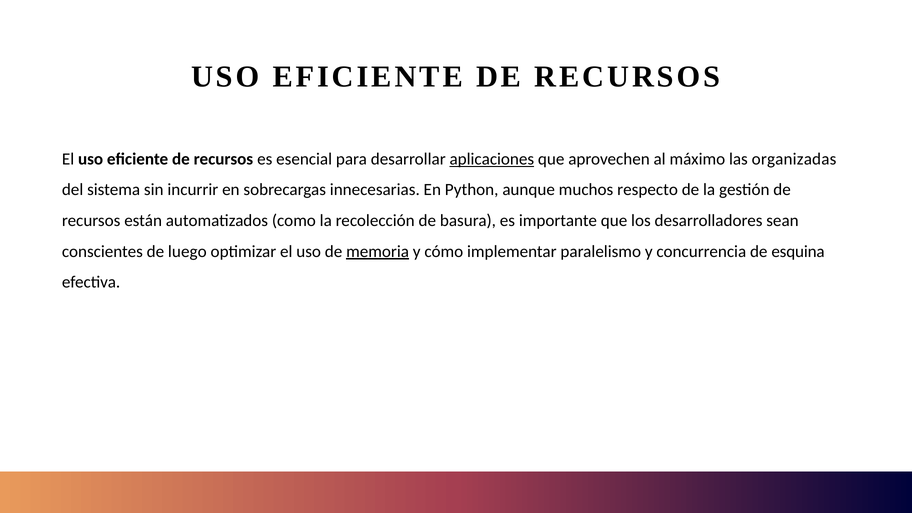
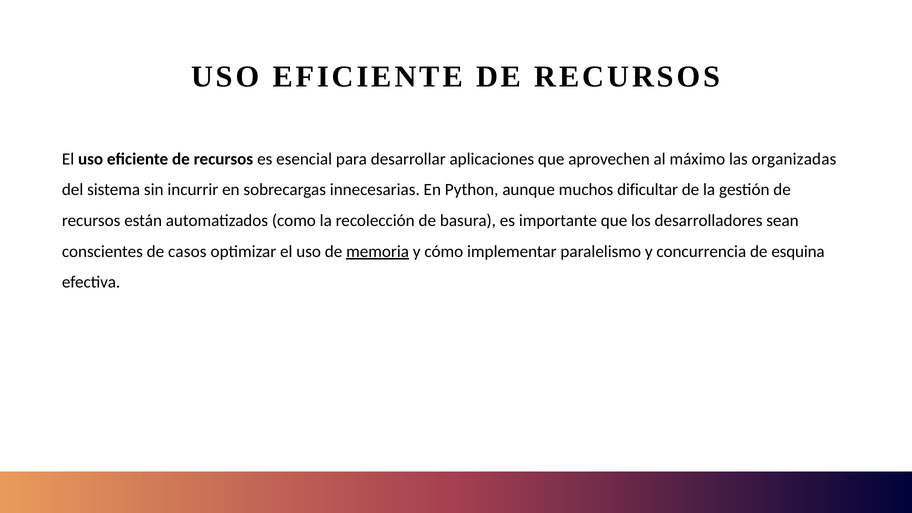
aplicaciones underline: present -> none (492, 159)
respecto: respecto -> dificultar (648, 190)
luego: luego -> casos (187, 251)
